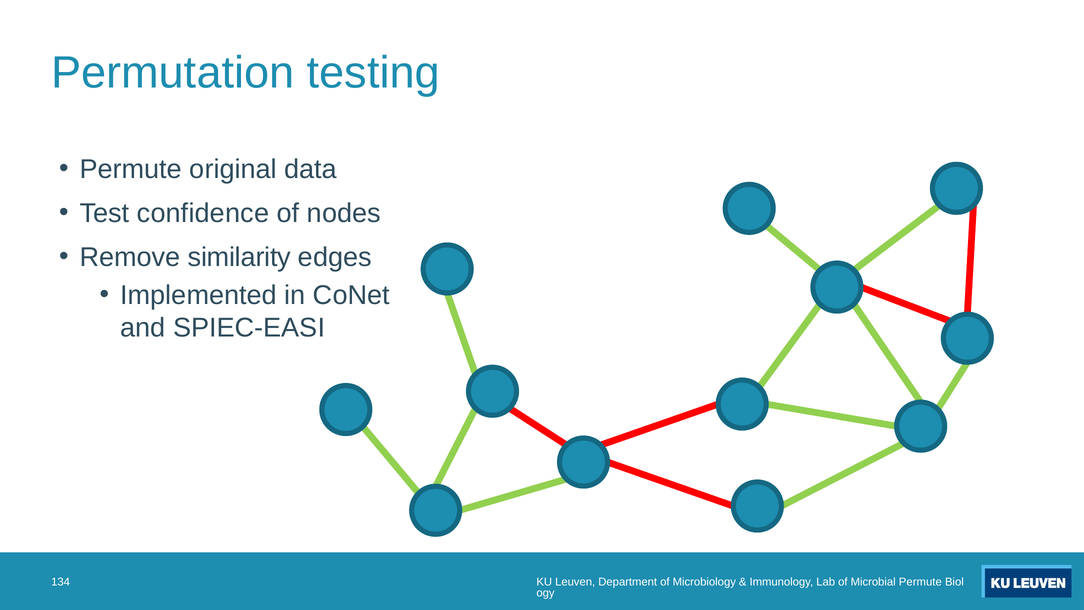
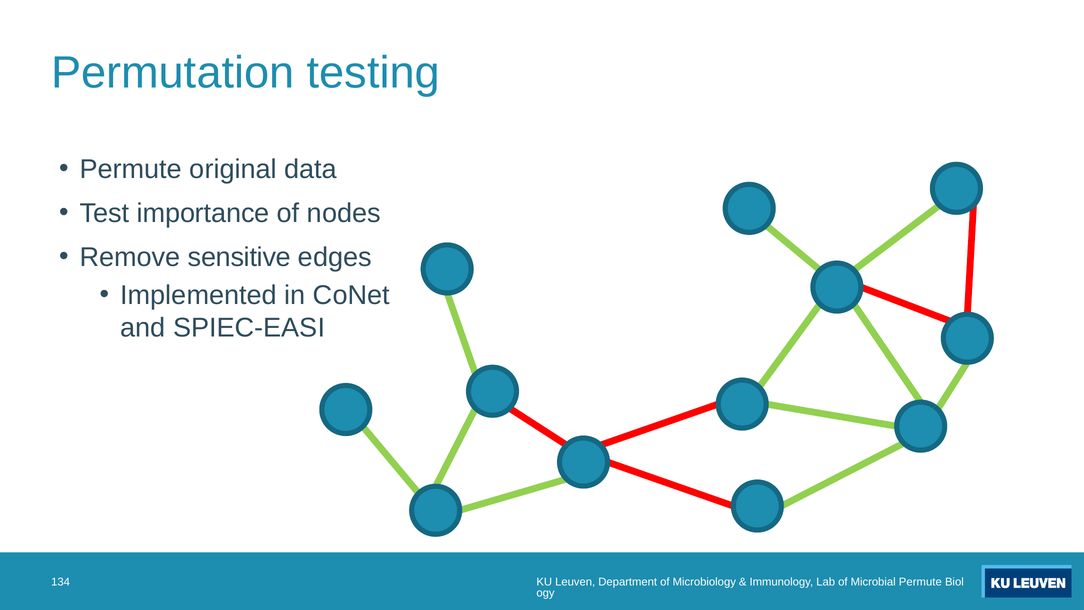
confidence: confidence -> importance (203, 213)
similarity: similarity -> sensitive (239, 257)
